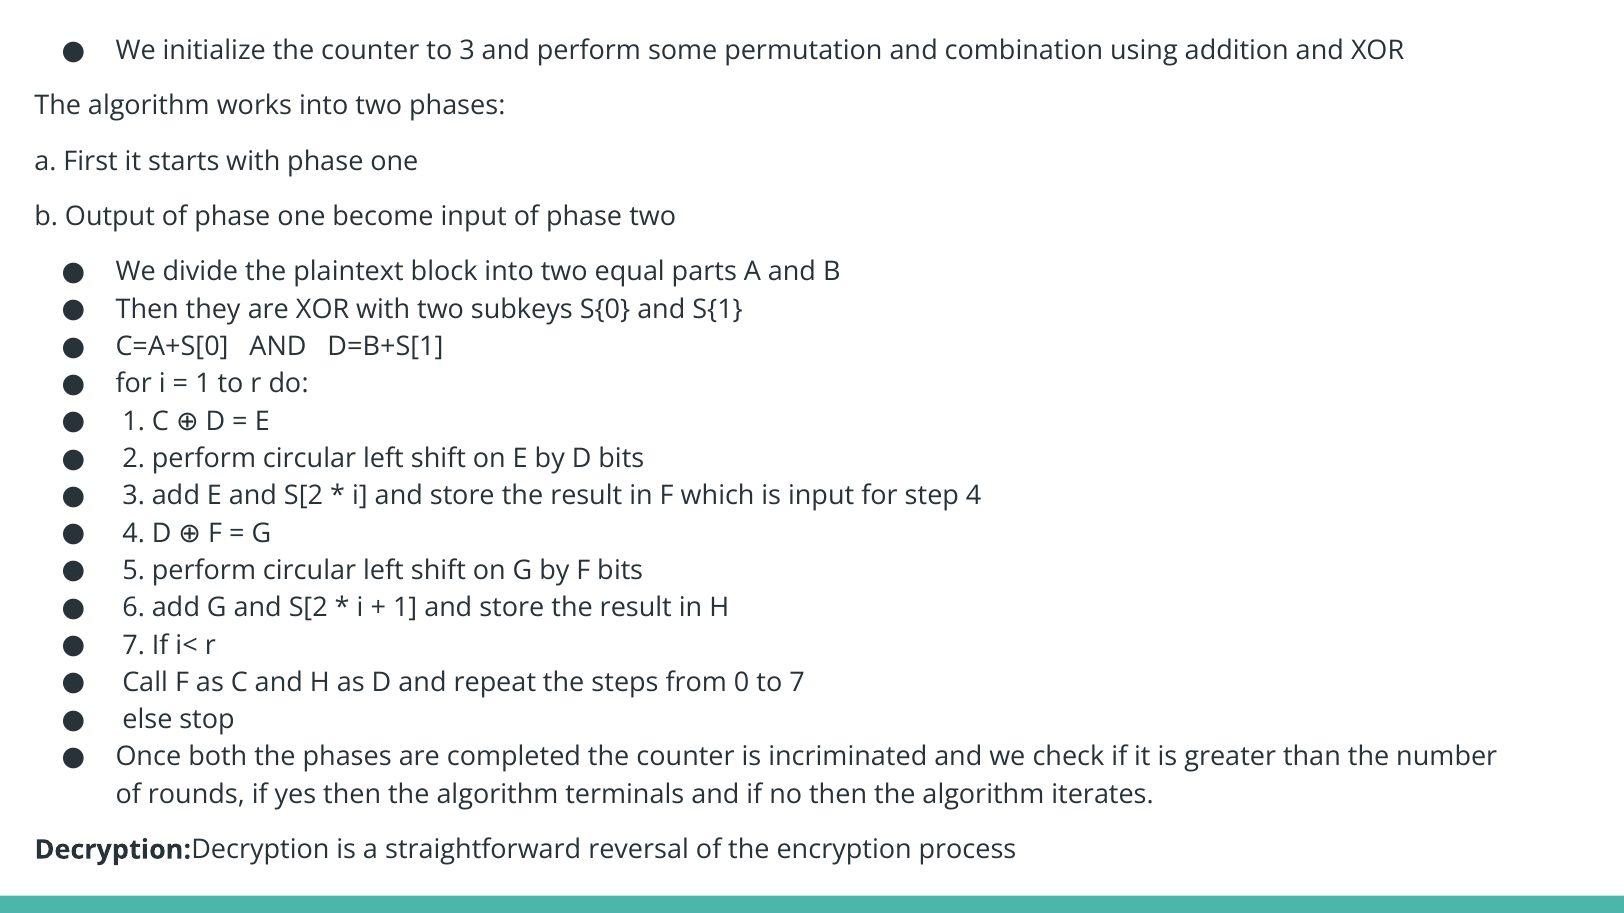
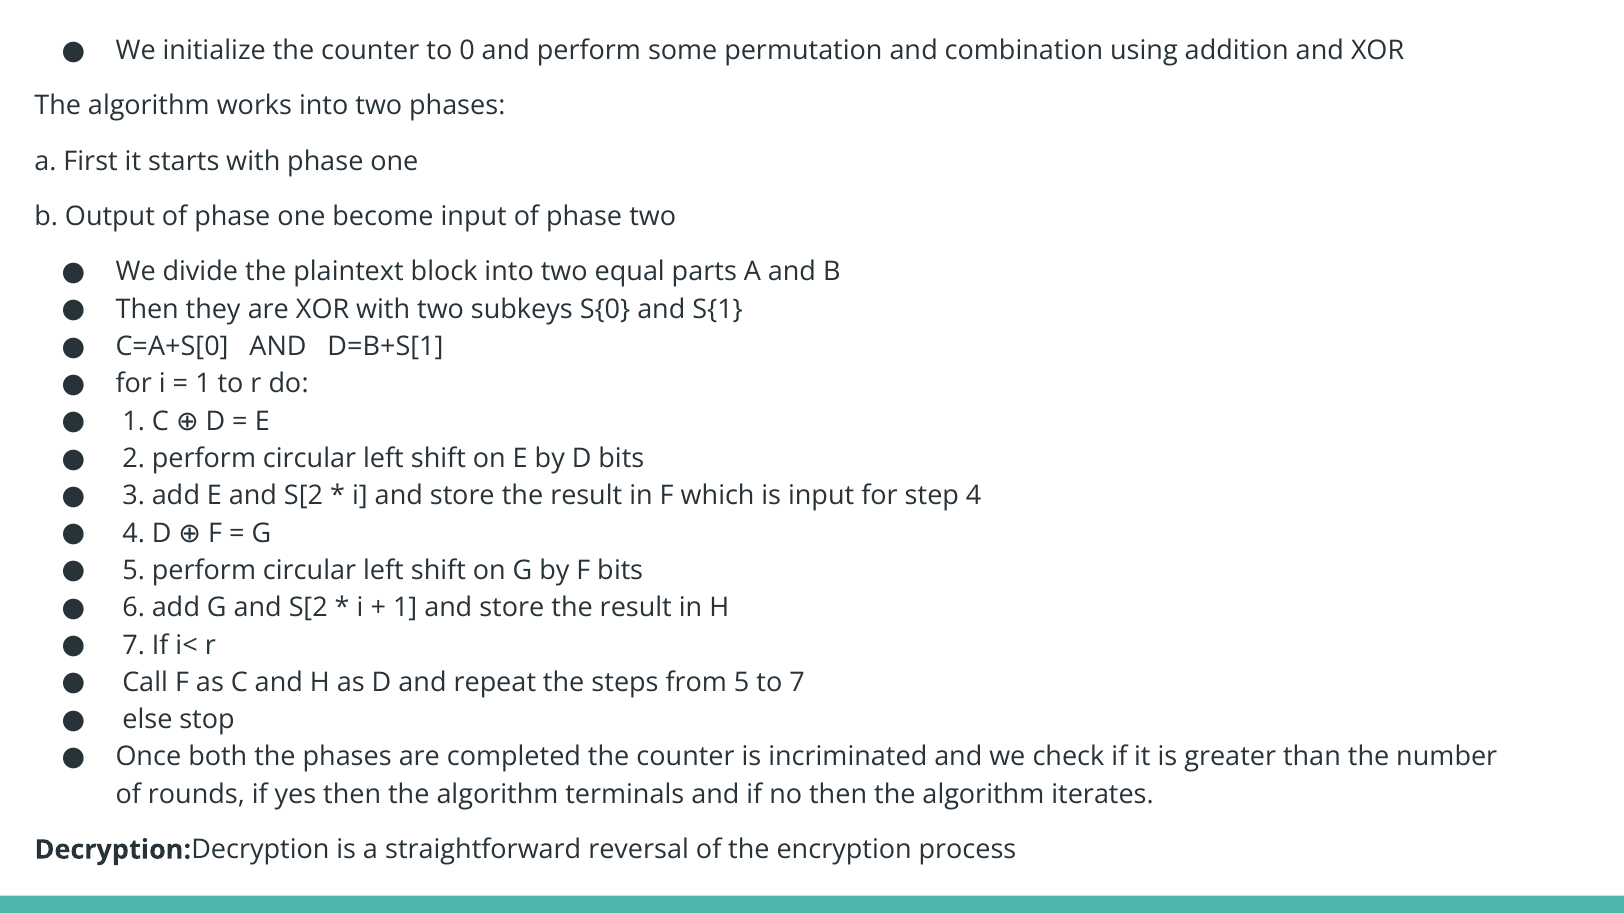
to 3: 3 -> 0 (467, 51)
from 0: 0 -> 5 (742, 683)
